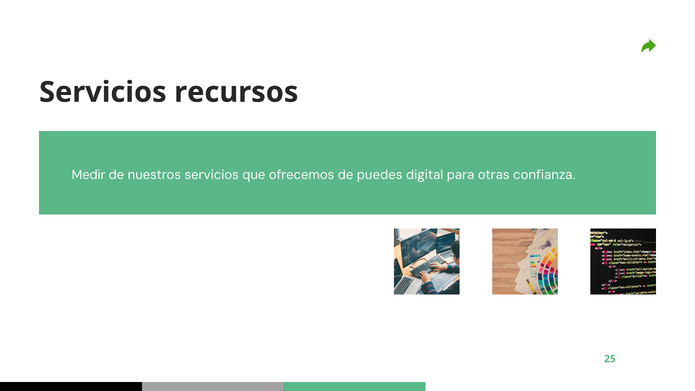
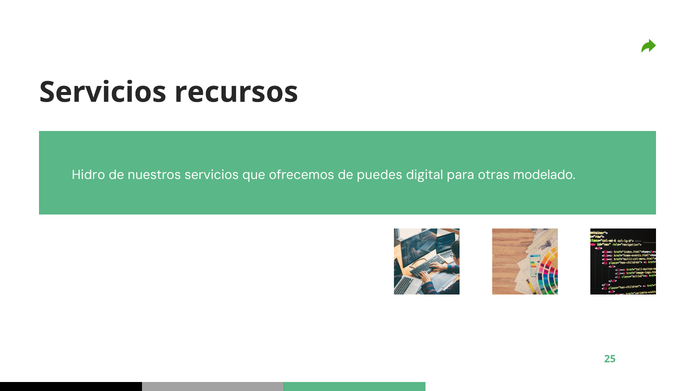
Medir: Medir -> Hidro (89, 175)
confianza: confianza -> modelado (544, 175)
